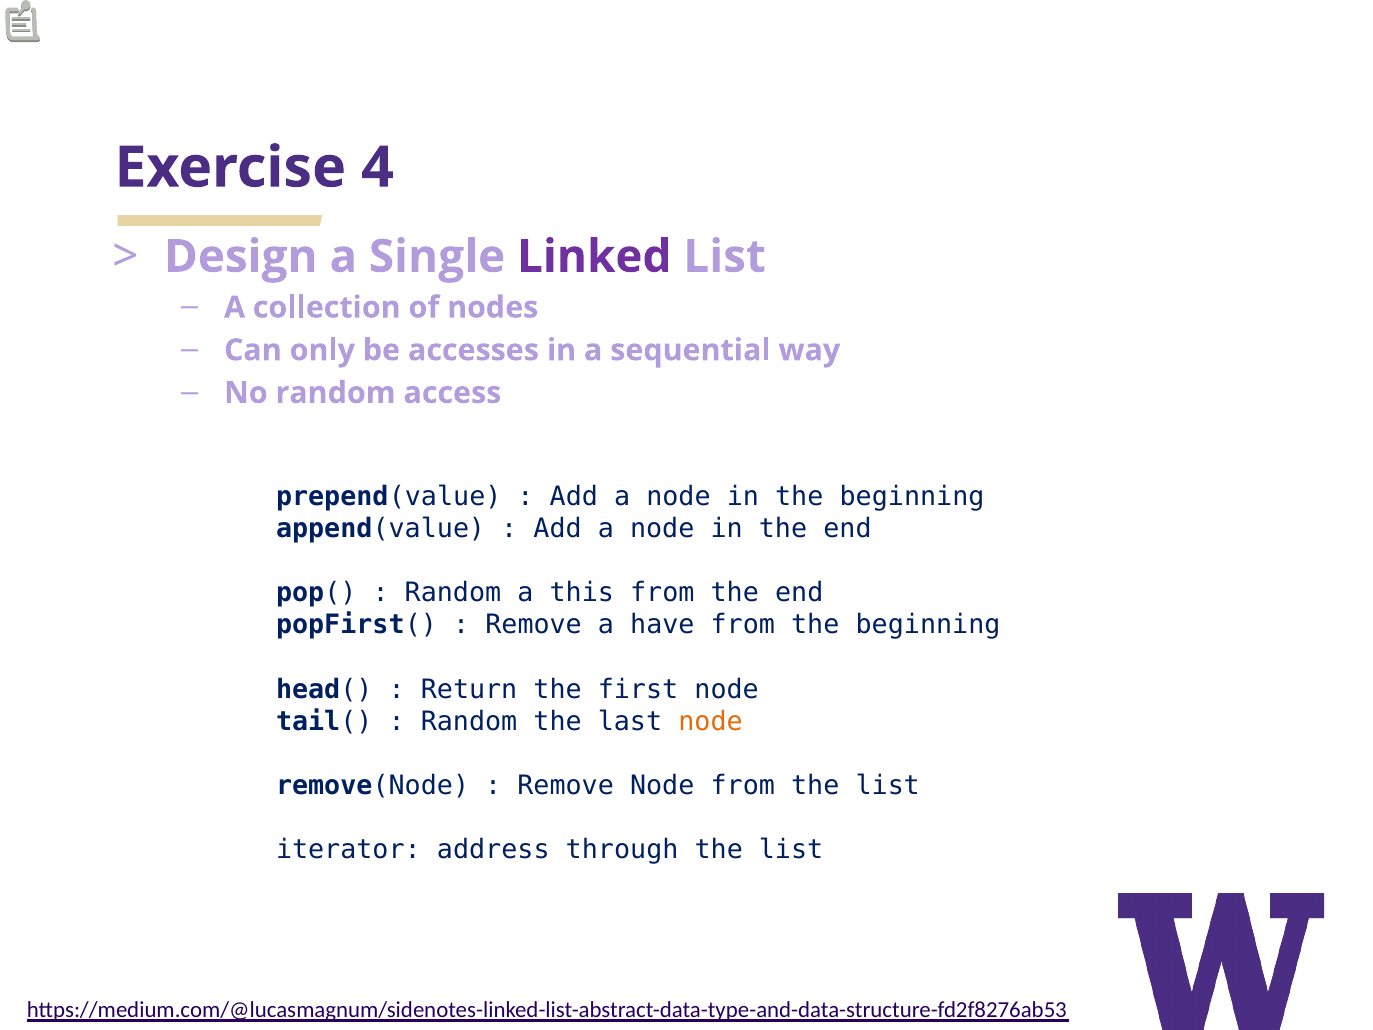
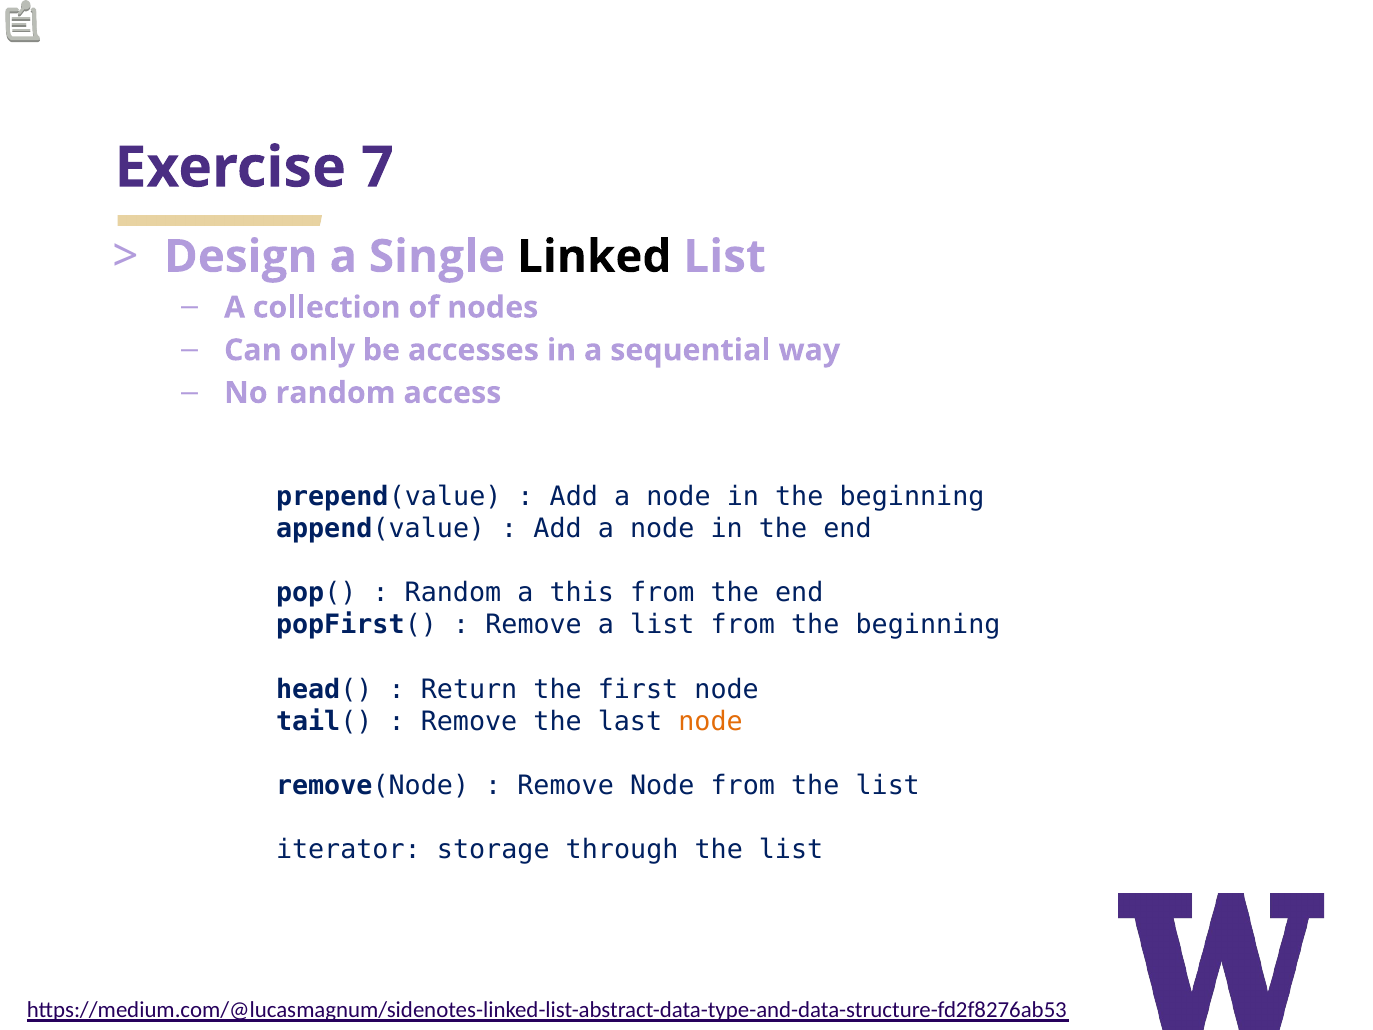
4: 4 -> 7 (378, 168)
Linked colour: purple -> black (594, 257)
a have: have -> list (662, 625)
Random: Random -> Remove (469, 721)
address: address -> storage (493, 849)
